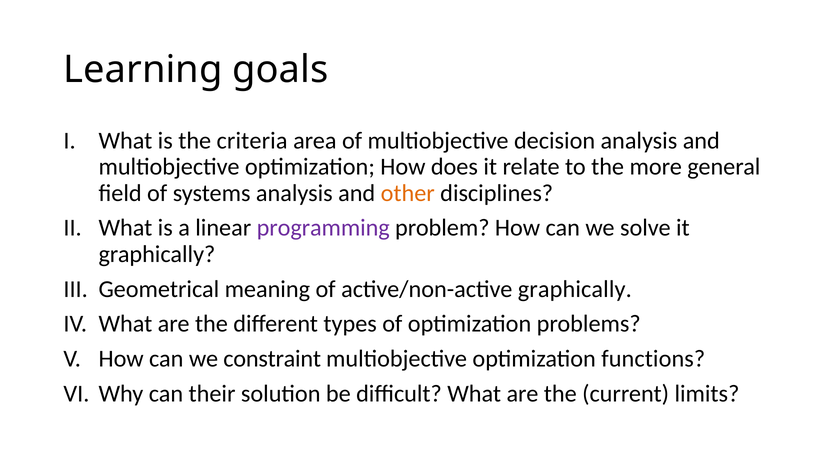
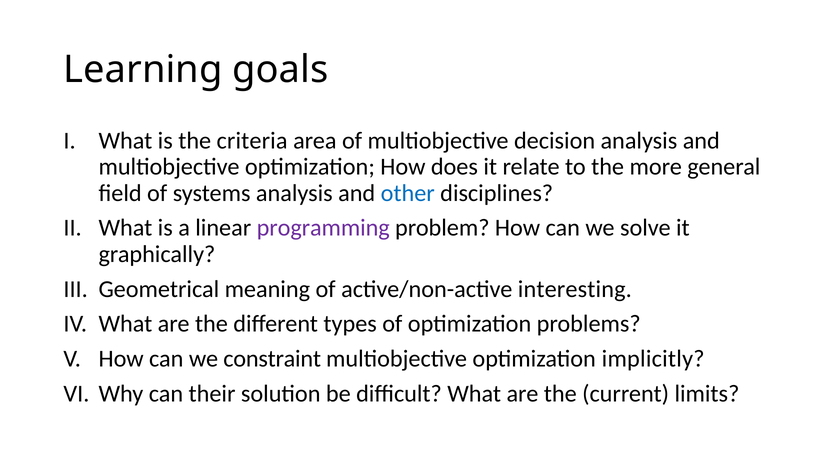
other colour: orange -> blue (408, 193)
active/non-active graphically: graphically -> interesting (575, 289)
functions: functions -> implicitly (653, 359)
